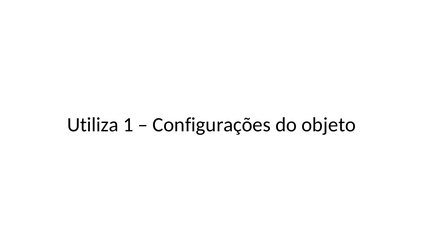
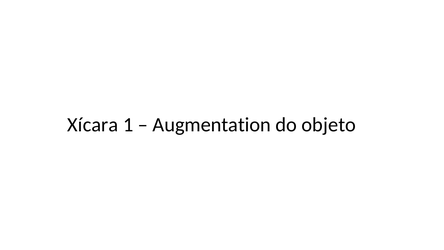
Utiliza: Utiliza -> Xícara (93, 125)
Configurações: Configurações -> Augmentation (212, 125)
